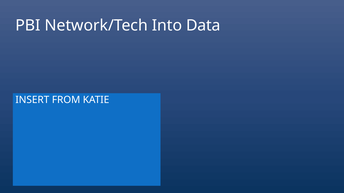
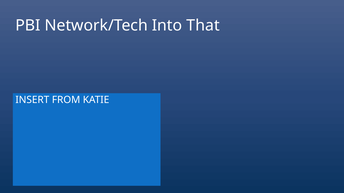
Data: Data -> That (203, 25)
